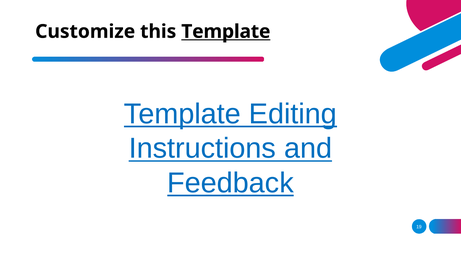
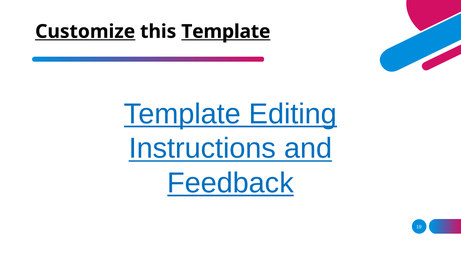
Customize underline: none -> present (85, 32)
